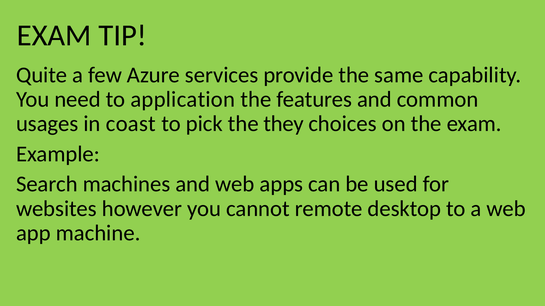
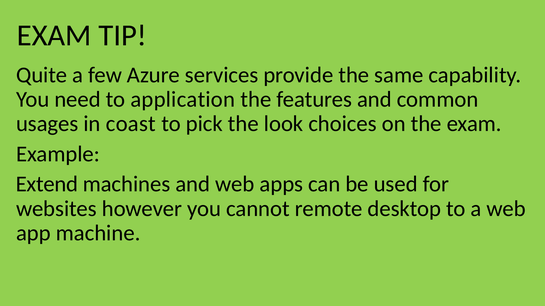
they: they -> look (284, 124)
Search: Search -> Extend (47, 184)
